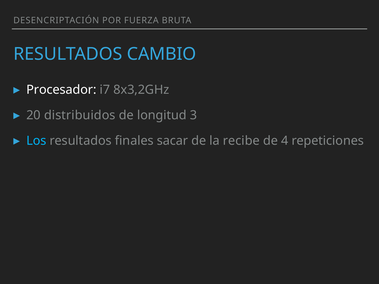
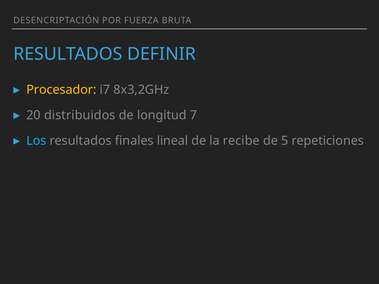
CAMBIO: CAMBIO -> DEFINIR (161, 54)
Procesador colour: white -> yellow (61, 90)
3: 3 -> 7 (194, 115)
sacar: sacar -> lineal (173, 141)
4: 4 -> 5 (285, 141)
